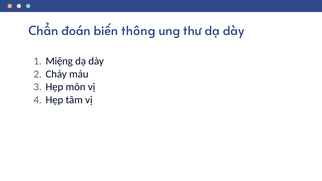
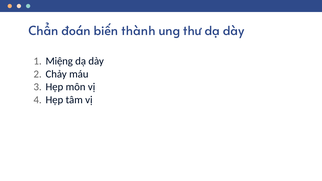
thông: thông -> thành (138, 31)
